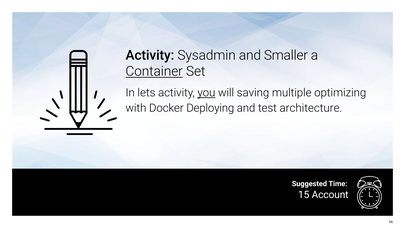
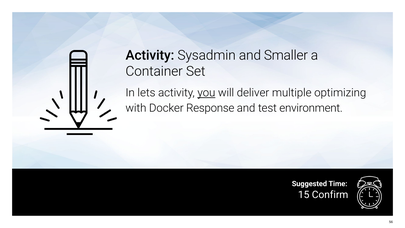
Container underline: present -> none (154, 71)
saving: saving -> deliver (253, 93)
Deploying: Deploying -> Response (210, 108)
architecture: architecture -> environment (311, 108)
Account: Account -> Confirm (330, 195)
